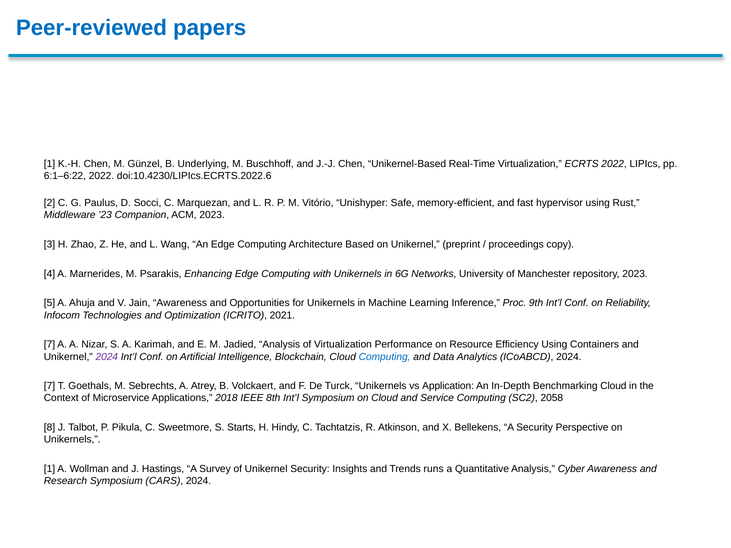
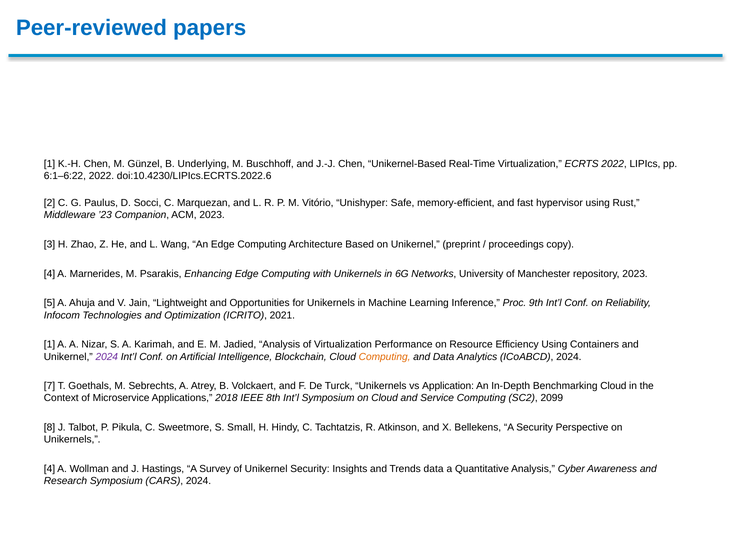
Jain Awareness: Awareness -> Lightweight (180, 303)
7: 7 -> 1 (49, 345)
Computing colour: blue -> orange (385, 357)
2058: 2058 -> 2099 (552, 398)
Starts: Starts -> Small (242, 428)
1: 1 -> 4 (49, 469)
Trends runs: runs -> data (434, 469)
